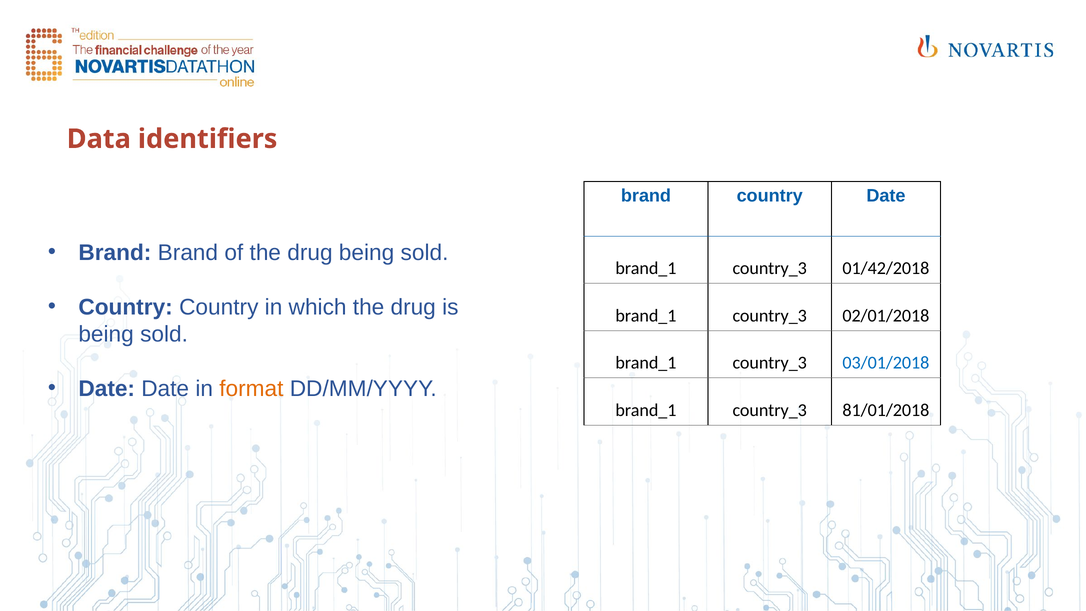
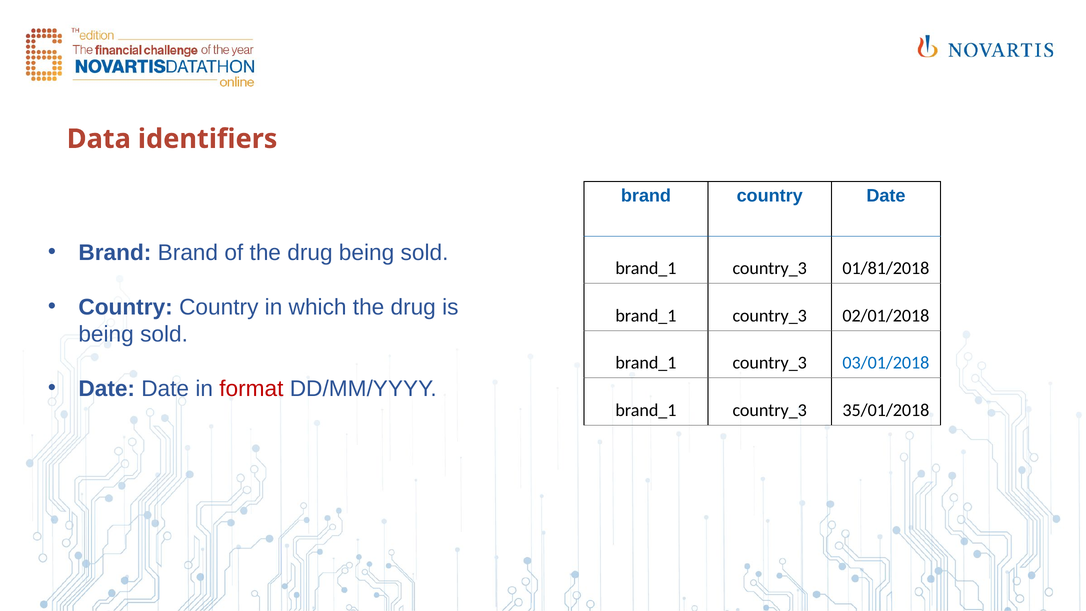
01/42/2018: 01/42/2018 -> 01/81/2018 (886, 268)
format colour: orange -> red (251, 388)
81/01/2018: 81/01/2018 -> 35/01/2018 (886, 410)
